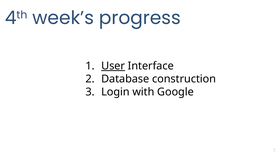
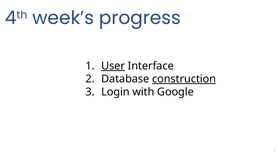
construction underline: none -> present (184, 79)
